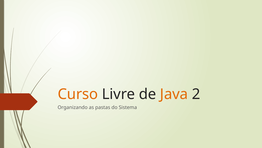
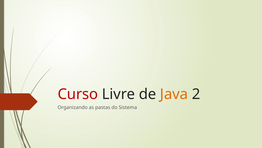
Curso colour: orange -> red (78, 94)
